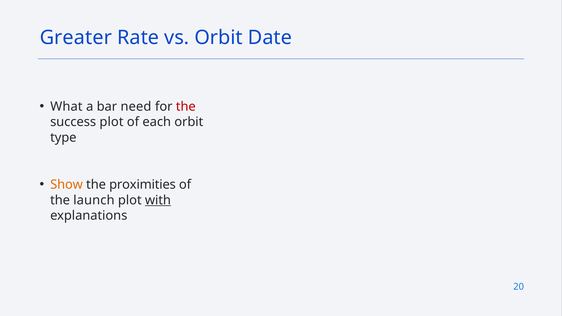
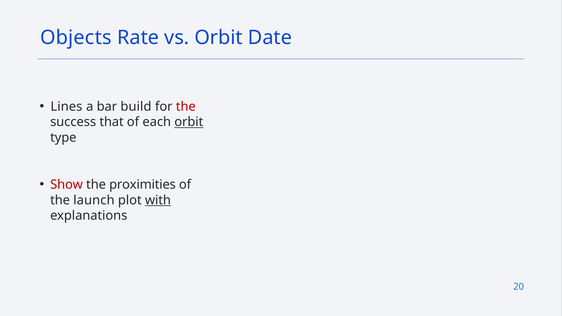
Greater: Greater -> Objects (76, 38)
What: What -> Lines (66, 107)
need: need -> build (136, 107)
success plot: plot -> that (112, 122)
orbit underline: none -> present (189, 122)
Show colour: orange -> red (67, 185)
